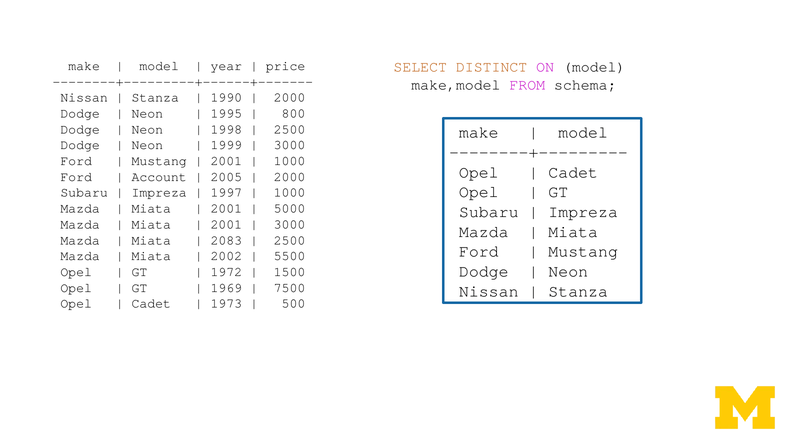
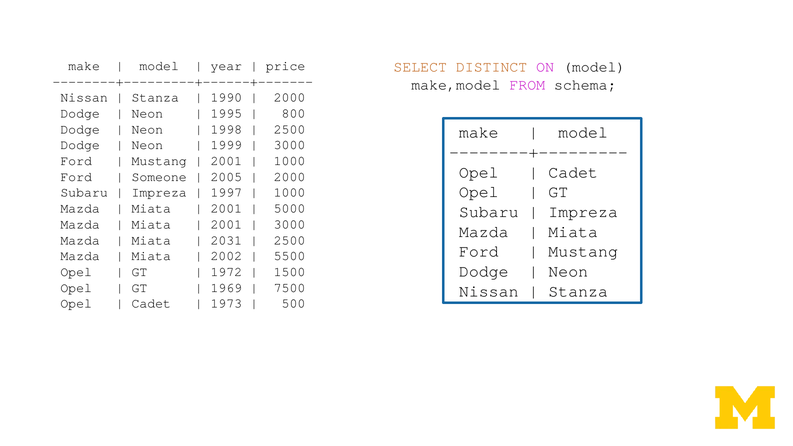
Account: Account -> Someone (159, 177)
2083: 2083 -> 2031 (226, 240)
